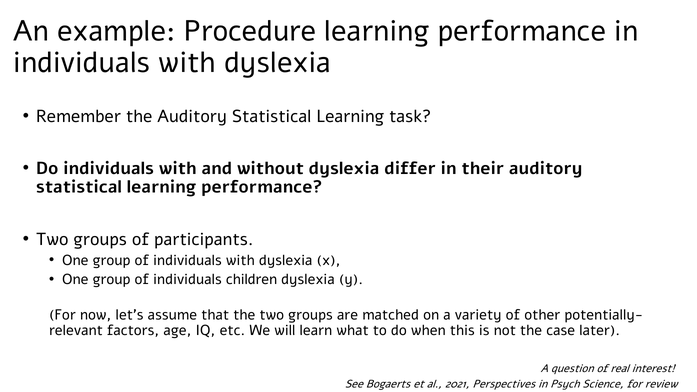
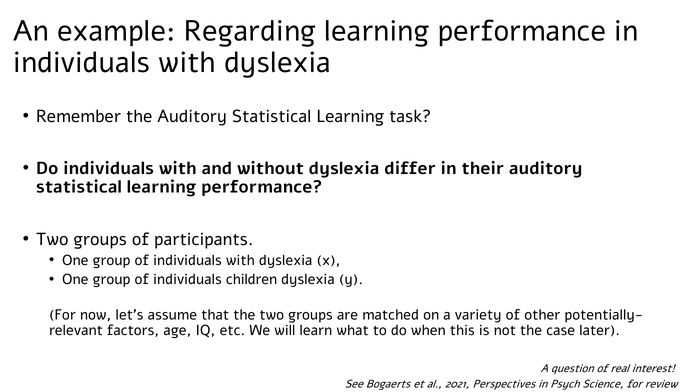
Procedure: Procedure -> Regarding (250, 31)
